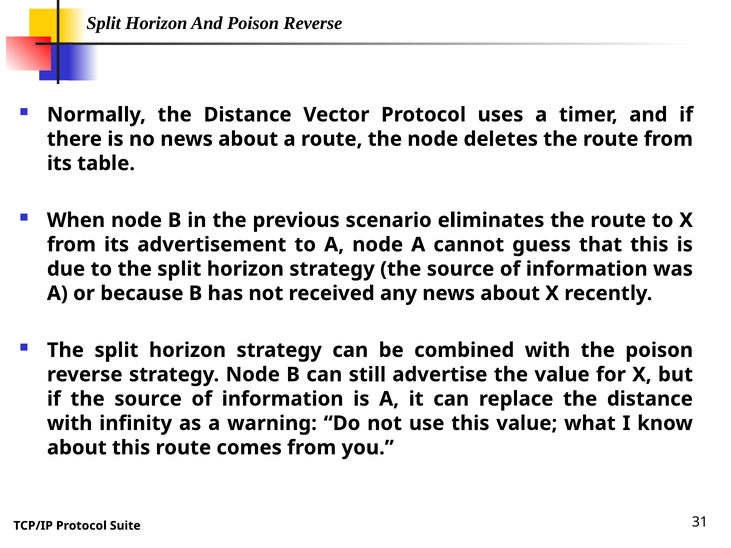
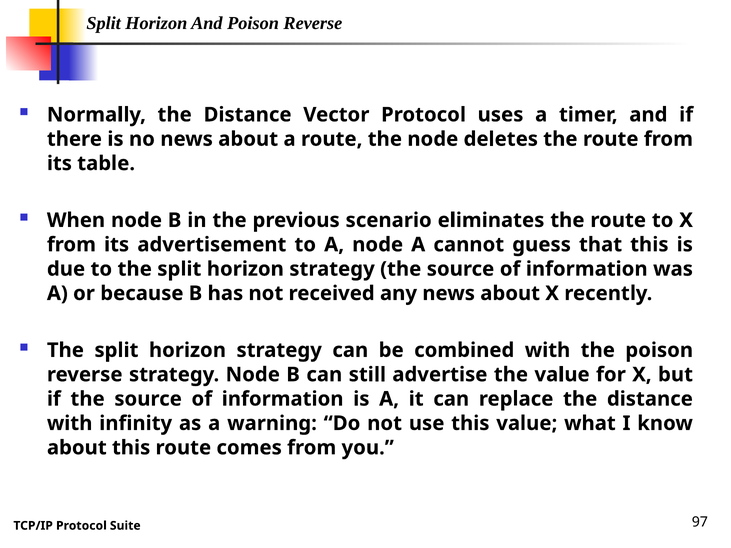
31: 31 -> 97 (700, 522)
